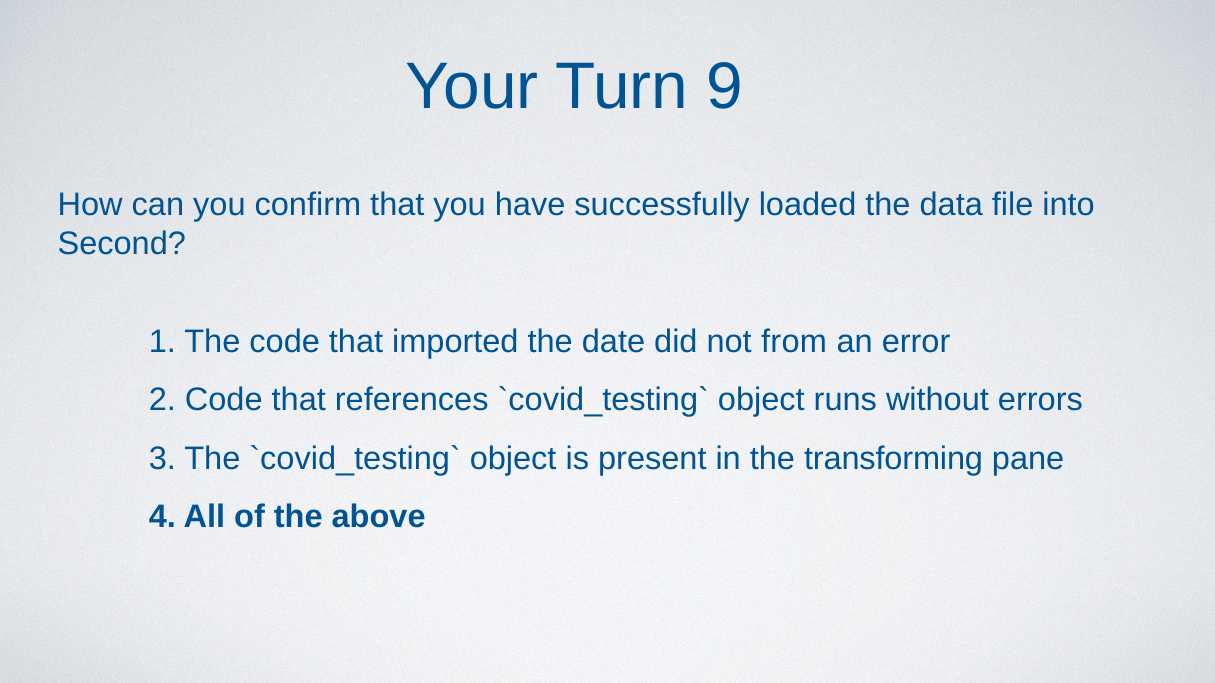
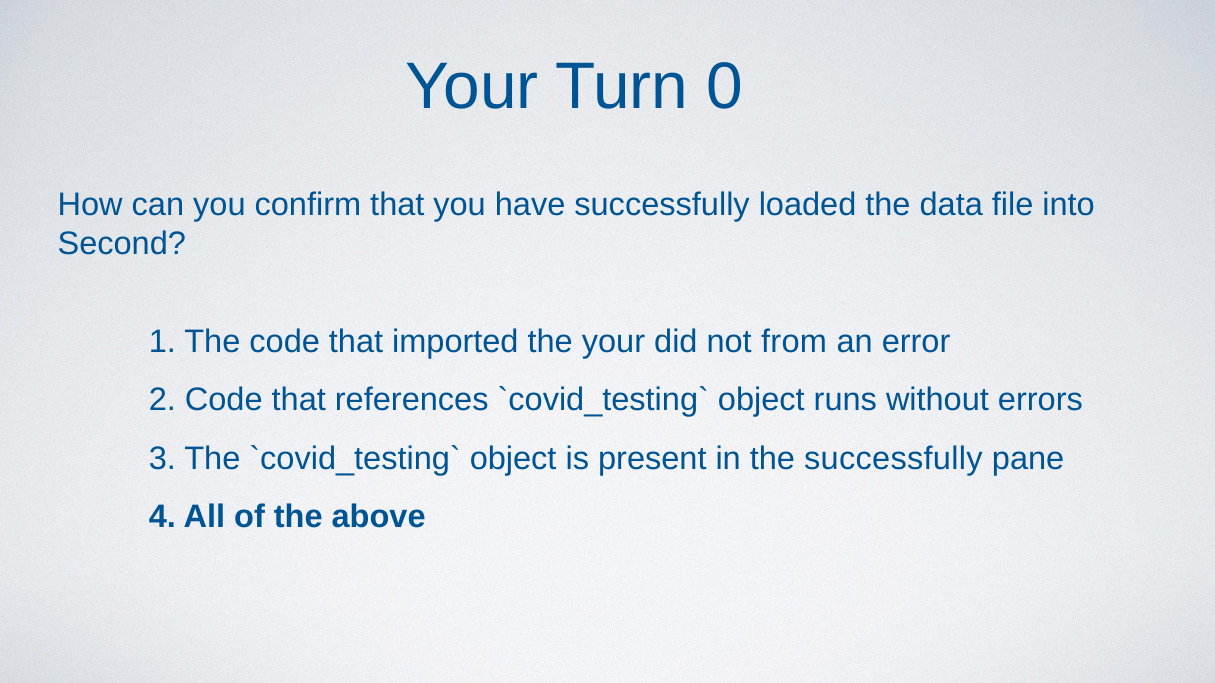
9: 9 -> 0 (725, 87)
the date: date -> your (614, 342)
the transforming: transforming -> successfully (893, 459)
